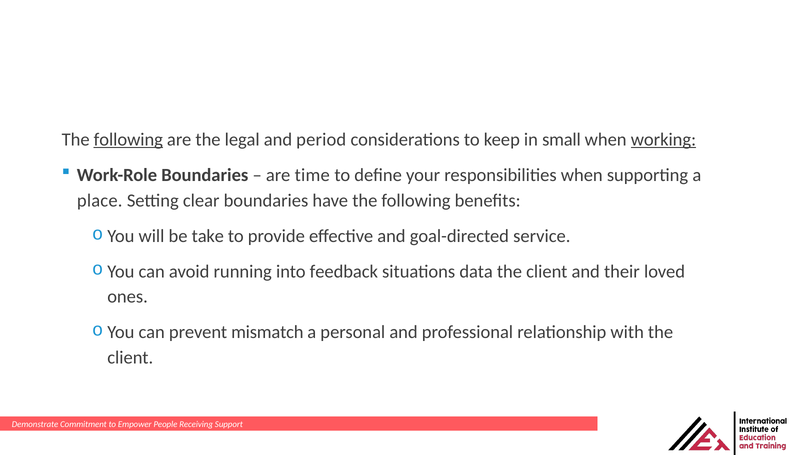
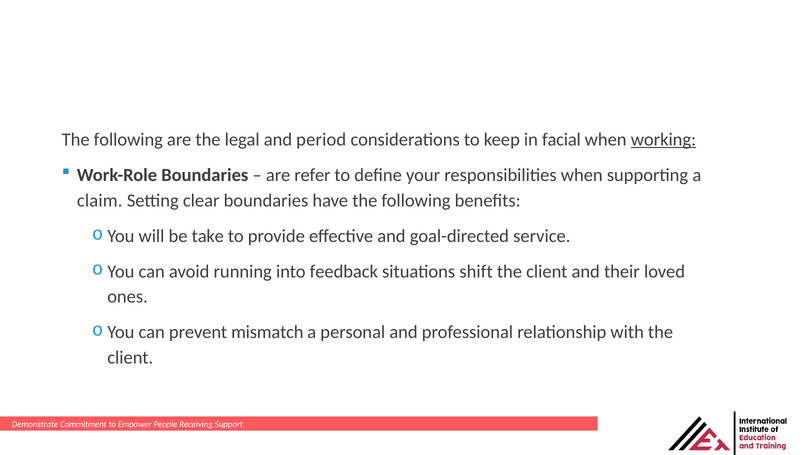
following underline: present -> none (128, 140)
small: small -> facial (561, 140)
time: time -> refer (312, 175)
place: place -> claim (100, 201)
data: data -> shift (476, 271)
